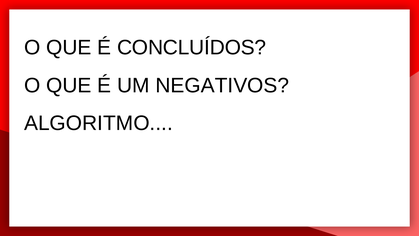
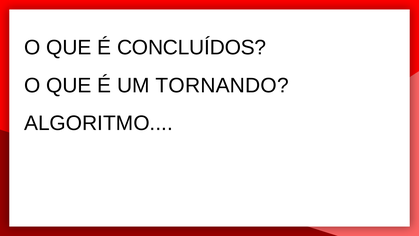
NEGATIVOS: NEGATIVOS -> TORNANDO (222, 85)
